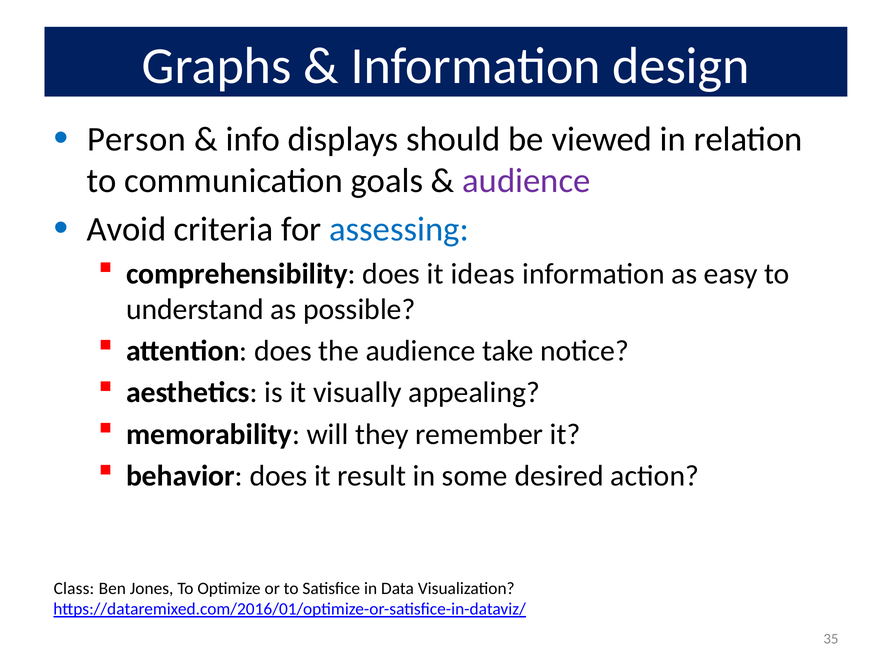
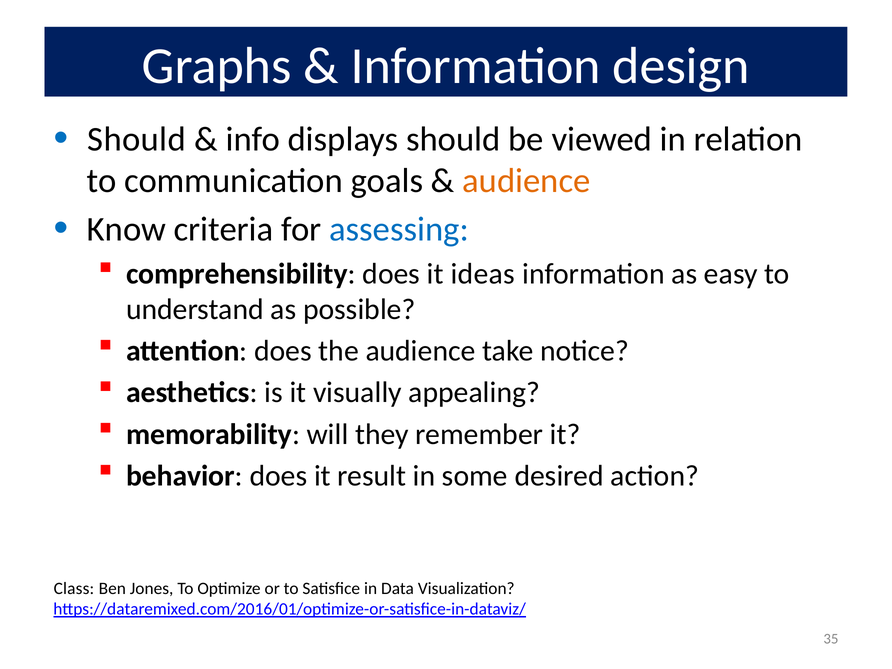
Person: Person -> Should (137, 139)
audience colour: purple -> orange (526, 181)
Avoid: Avoid -> Know (127, 229)
